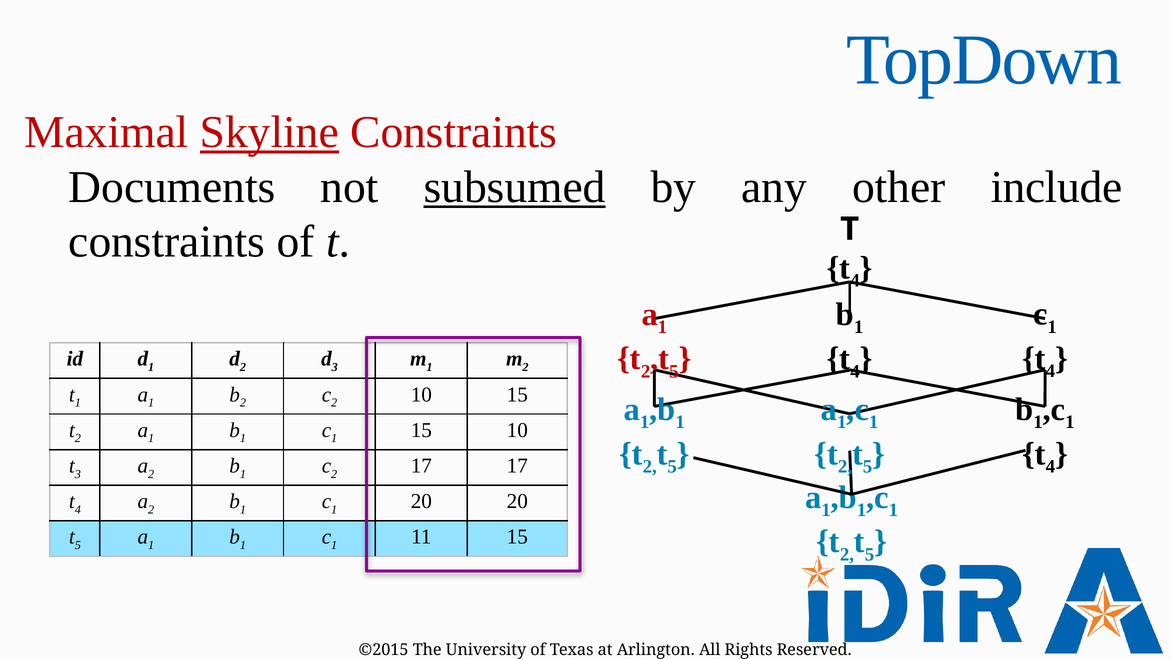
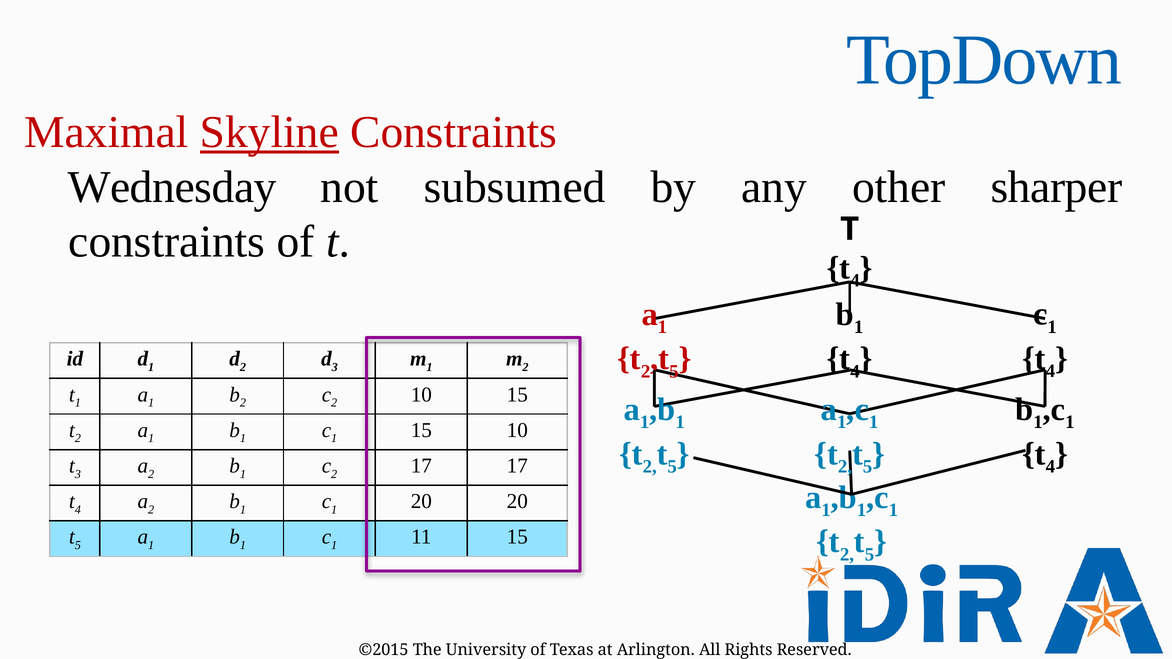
Documents: Documents -> Wednesday (172, 187)
subsumed underline: present -> none (515, 187)
include: include -> sharper (1056, 187)
